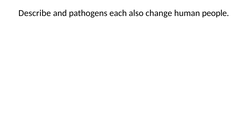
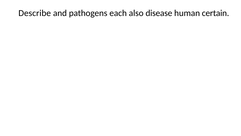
change: change -> disease (159, 13)
people: people -> certain (216, 13)
